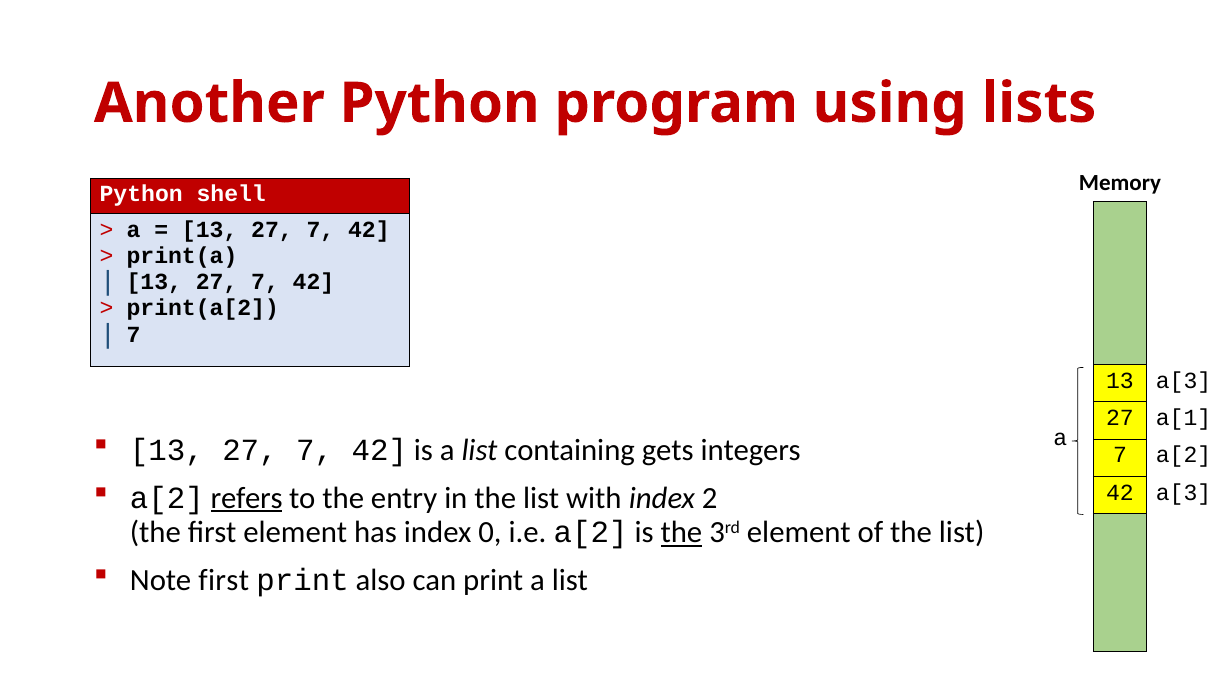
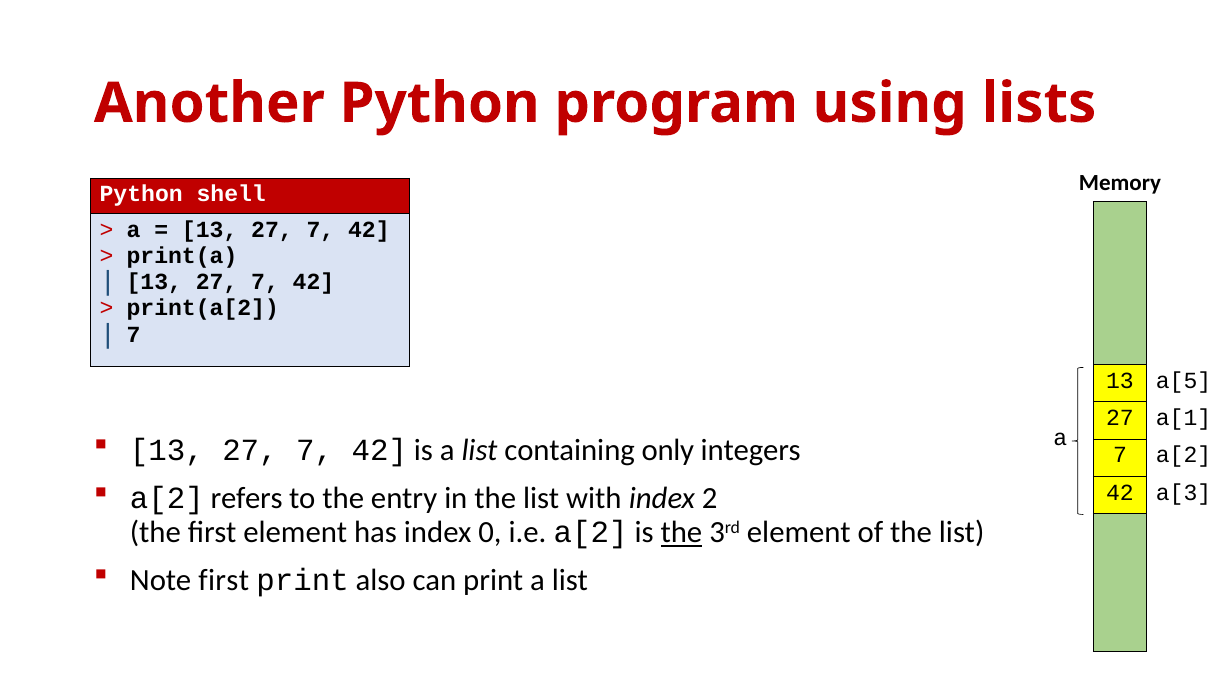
13 a[3: a[3 -> a[5 (1184, 381)
gets: gets -> only (668, 451)
refers underline: present -> none (247, 498)
